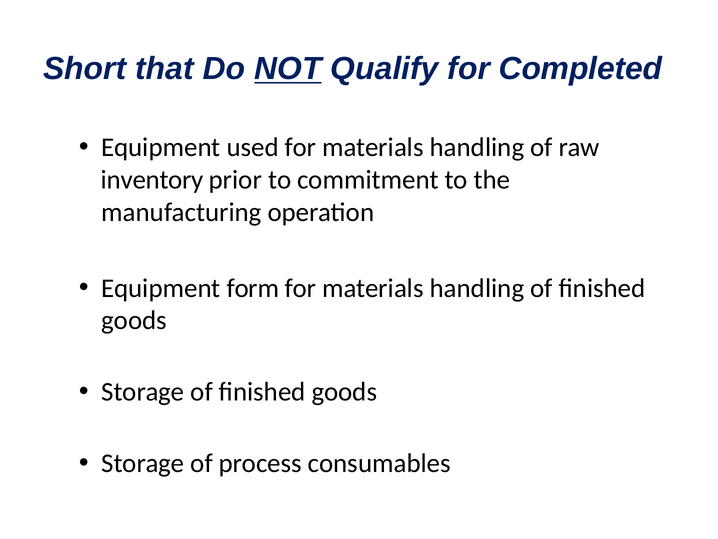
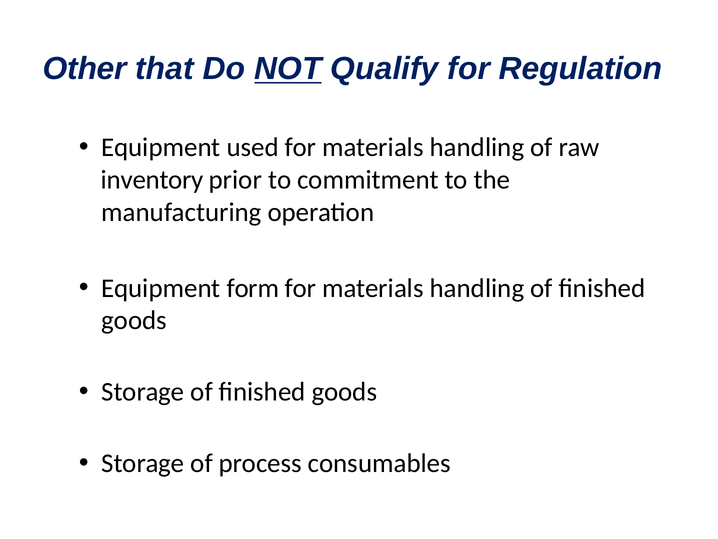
Short: Short -> Other (85, 69)
Completed: Completed -> Regulation (580, 69)
